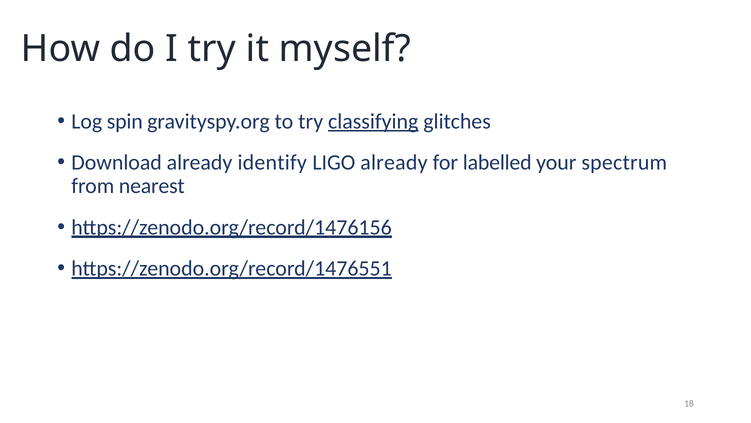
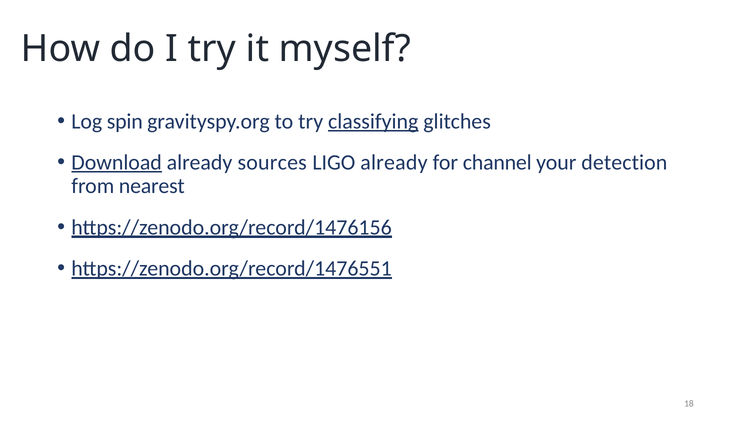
Download underline: none -> present (117, 162)
identify: identify -> sources (272, 162)
labelled: labelled -> channel (497, 162)
spectrum: spectrum -> detection (624, 162)
